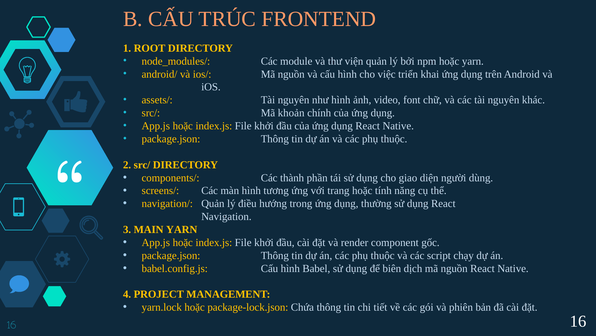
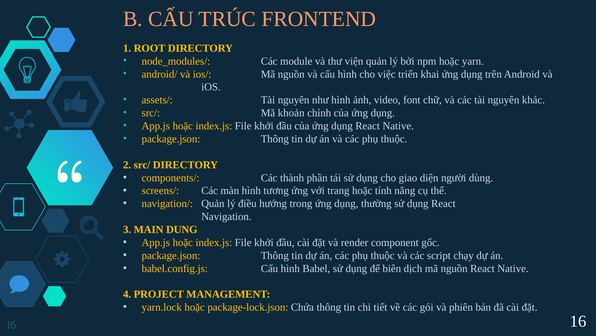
MAIN YARN: YARN -> DUNG (182, 229)
